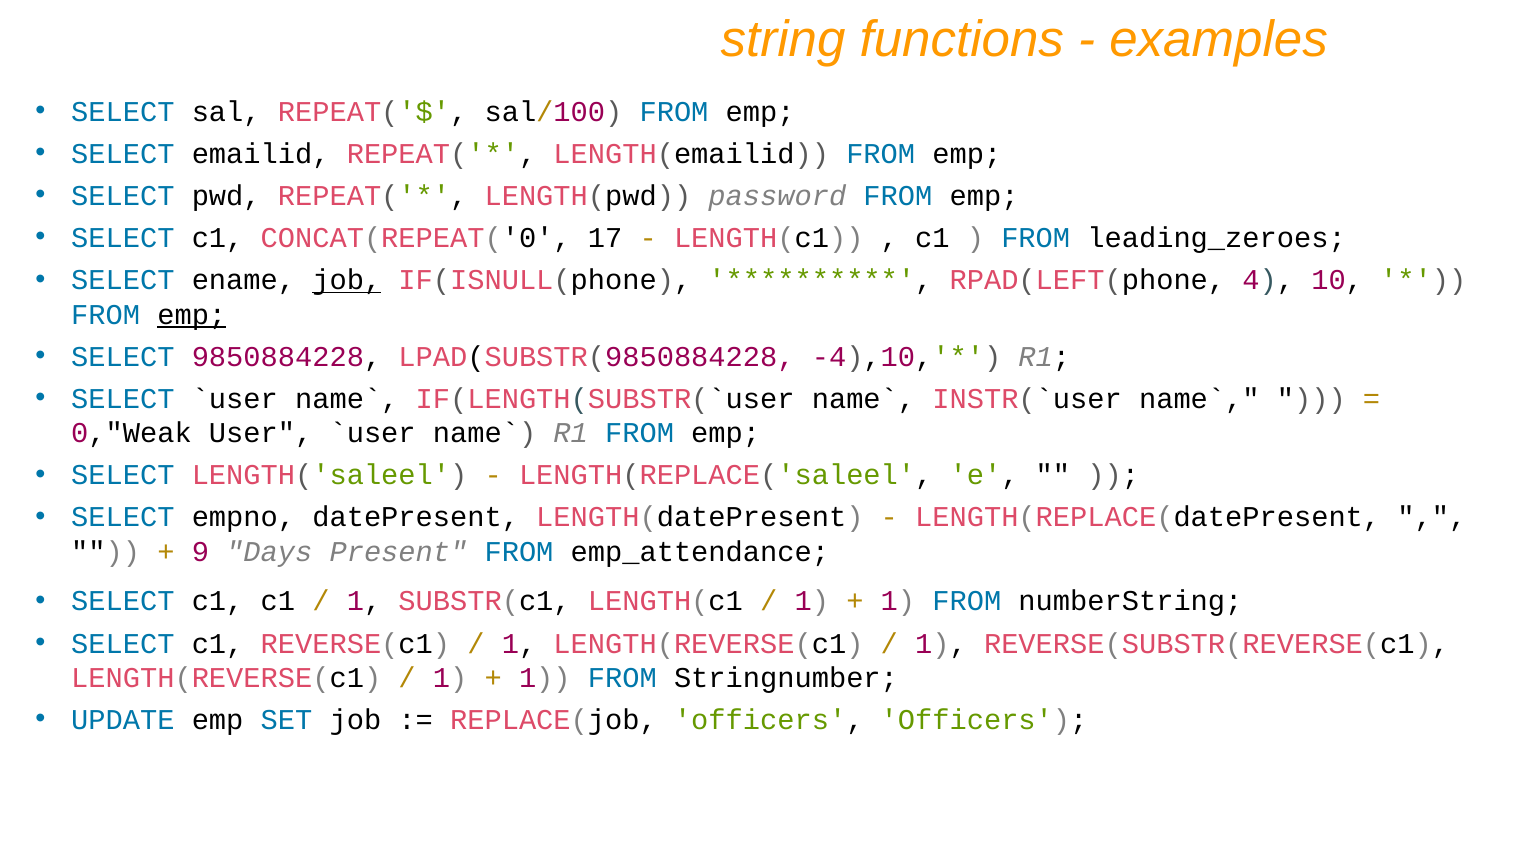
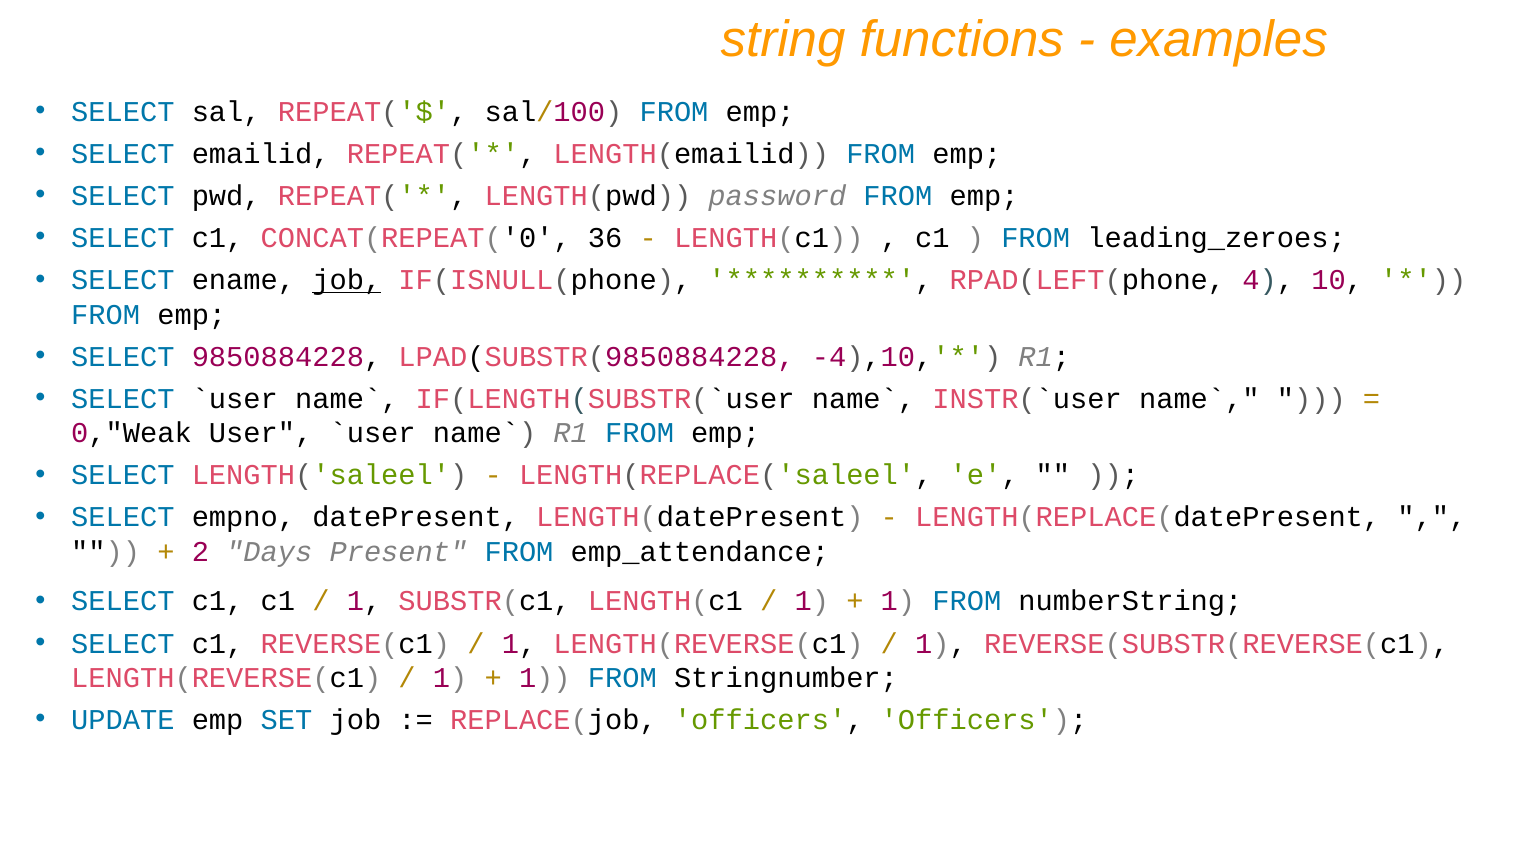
17: 17 -> 36 (605, 238)
emp underline: present -> none (192, 315)
9: 9 -> 2 (200, 552)
